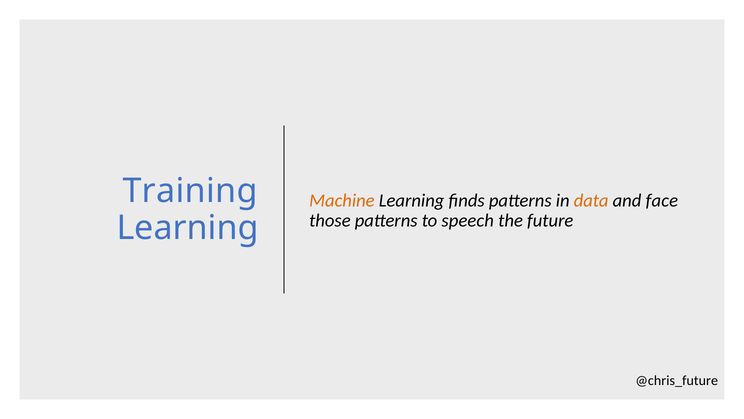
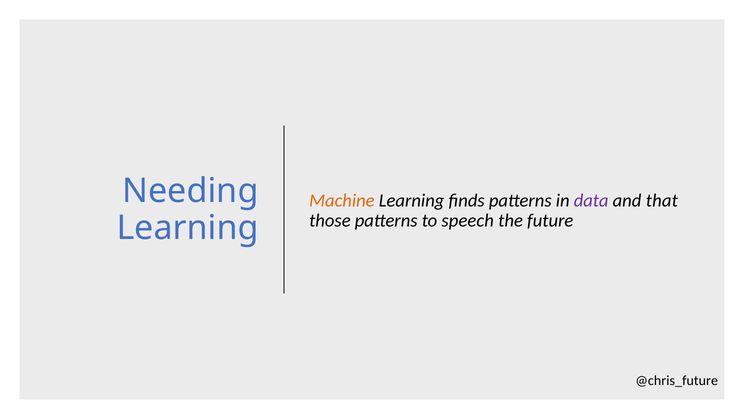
Training: Training -> Needing (190, 191)
data colour: orange -> purple (591, 200)
face: face -> that (662, 200)
